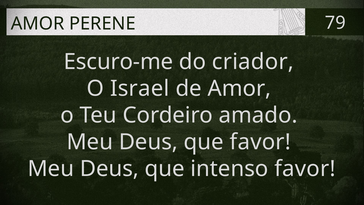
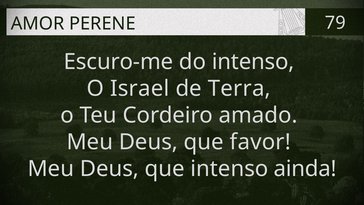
do criador: criador -> intenso (253, 62)
de Amor: Amor -> Terra (239, 88)
intenso favor: favor -> ainda (305, 169)
